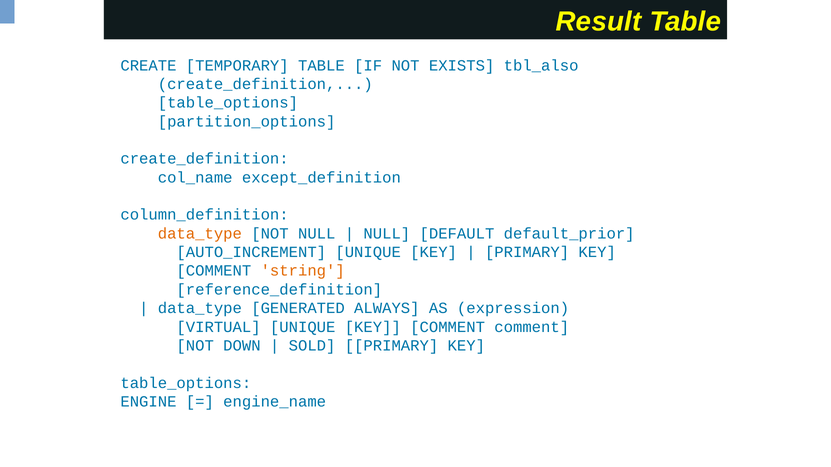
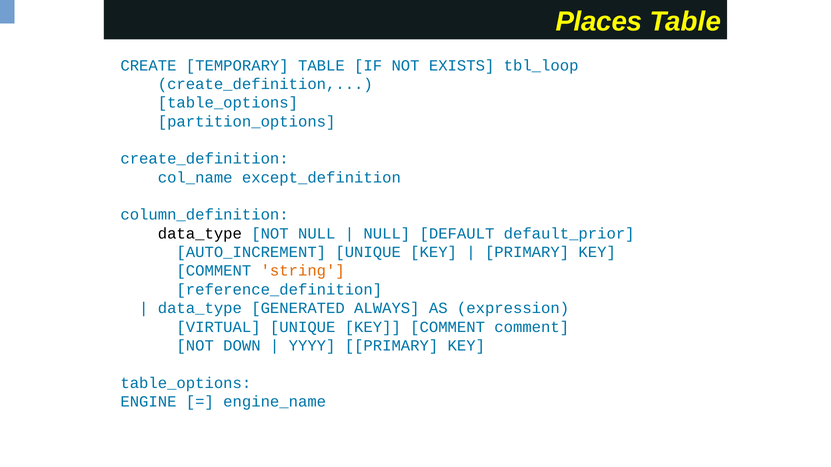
Result: Result -> Places (599, 22)
tbl_also: tbl_also -> tbl_loop (541, 65)
data_type colour: orange -> black (200, 234)
SOLD: SOLD -> YYYY (312, 346)
